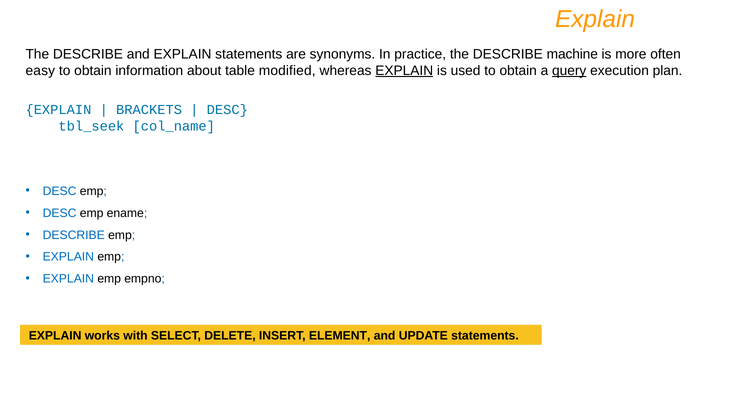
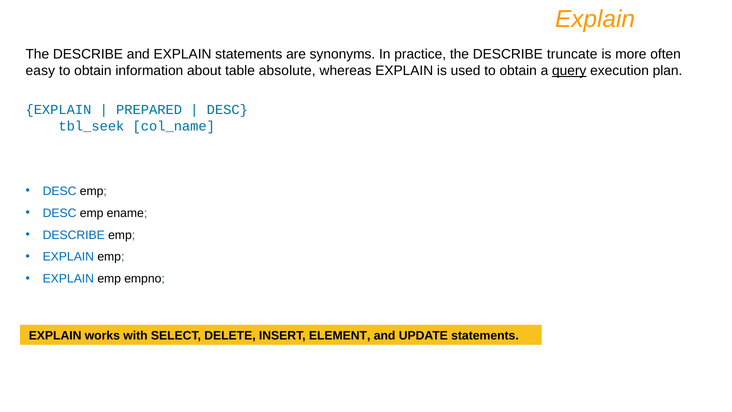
machine: machine -> truncate (572, 54)
modified: modified -> absolute (287, 71)
EXPLAIN underline: present -> none (404, 71)
BRACKETS: BRACKETS -> PREPARED (149, 110)
